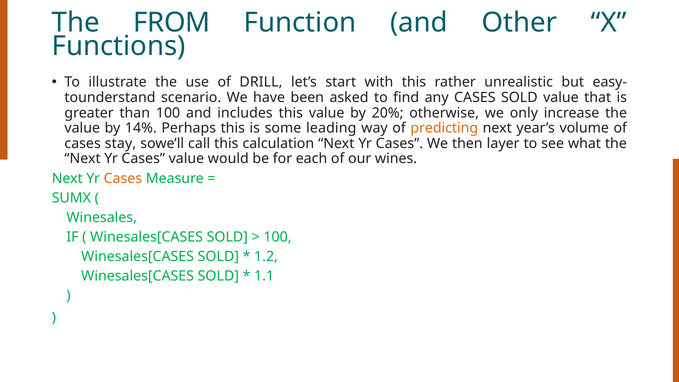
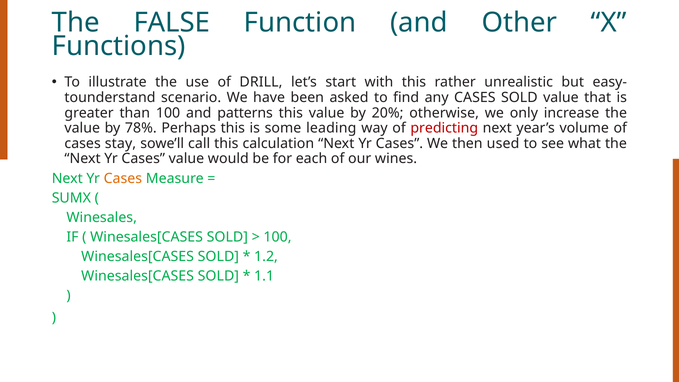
FROM: FROM -> FALSE (172, 23)
includes: includes -> patterns (245, 113)
14%: 14% -> 78% (141, 128)
predicting colour: orange -> red (444, 128)
layer: layer -> used (503, 143)
